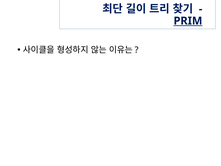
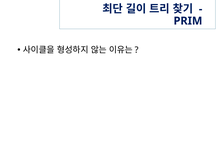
PRIM underline: present -> none (188, 21)
